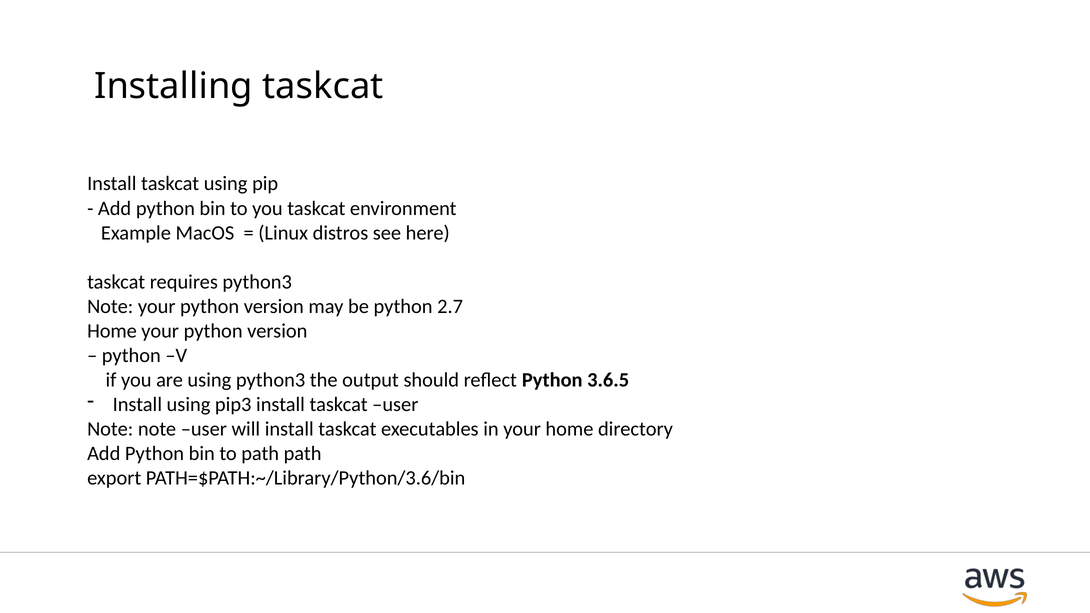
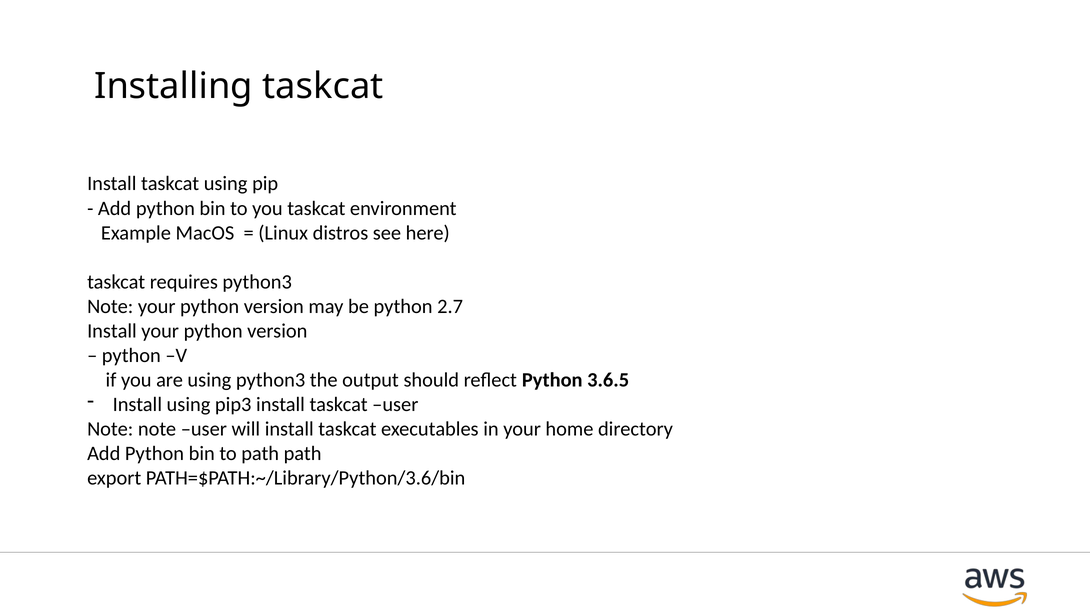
Home: Home -> Install (112, 331)
